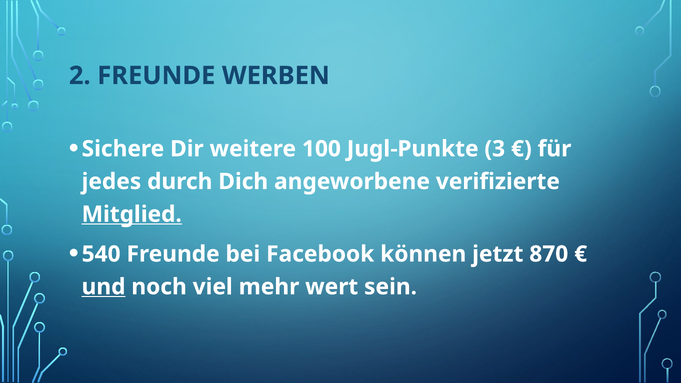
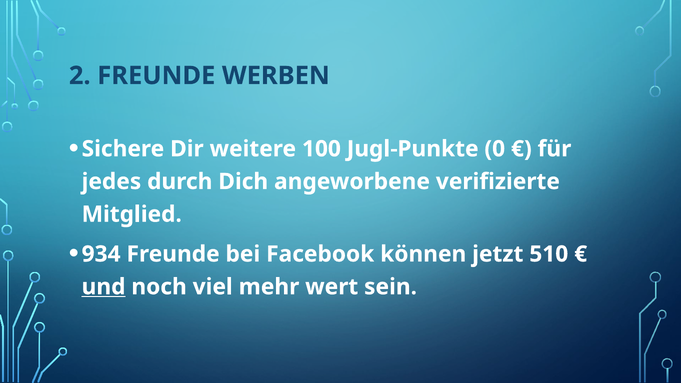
3: 3 -> 0 (495, 149)
Mitglied underline: present -> none (132, 214)
540: 540 -> 934 (101, 254)
870: 870 -> 510 (549, 254)
